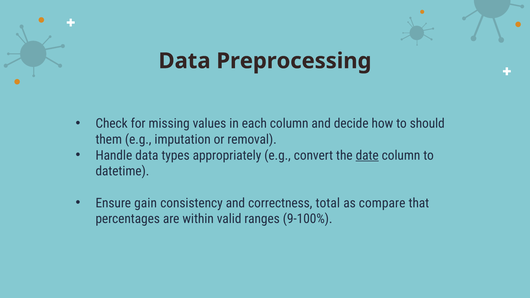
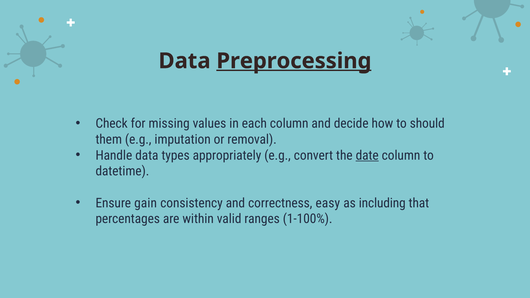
Preprocessing underline: none -> present (294, 61)
total: total -> easy (328, 203)
compare: compare -> including (382, 203)
9-100%: 9-100% -> 1-100% (308, 219)
